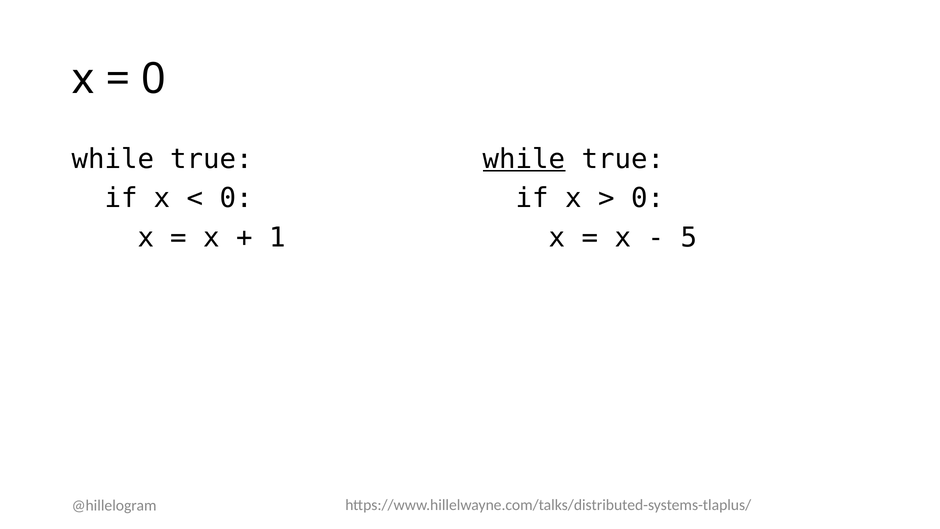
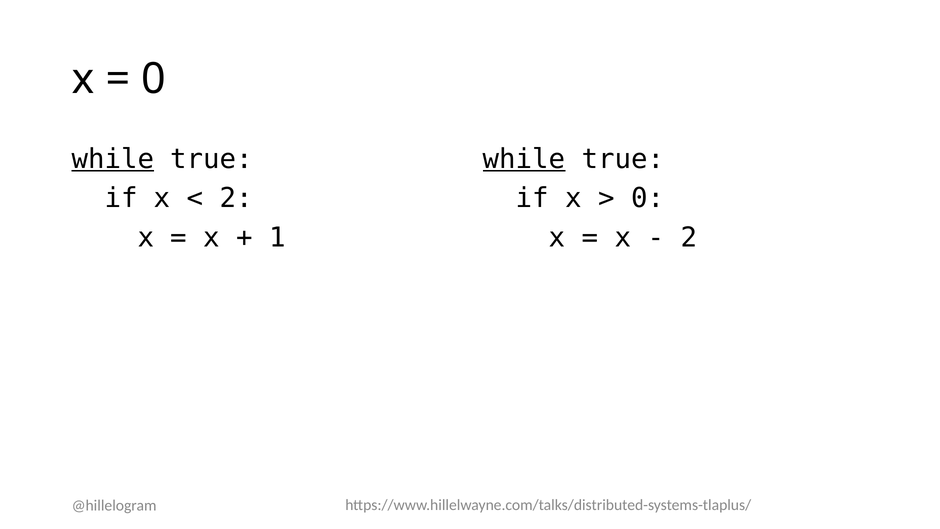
while underline: none -> present (113, 159)
0: 0 -> 2 (236, 198)
5: 5 -> 2 (689, 238)
